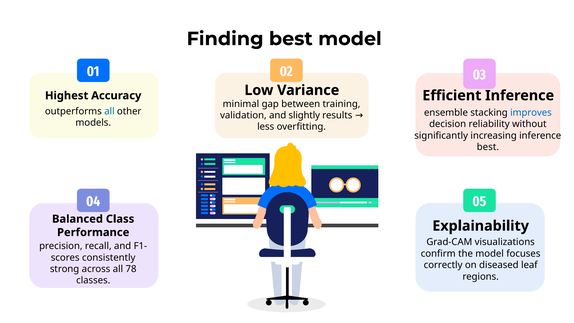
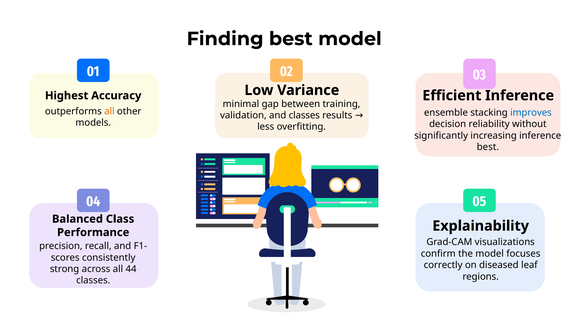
all colour: blue -> orange (109, 111)
and slightly: slightly -> classes (304, 115)
78: 78 -> 44 (131, 269)
